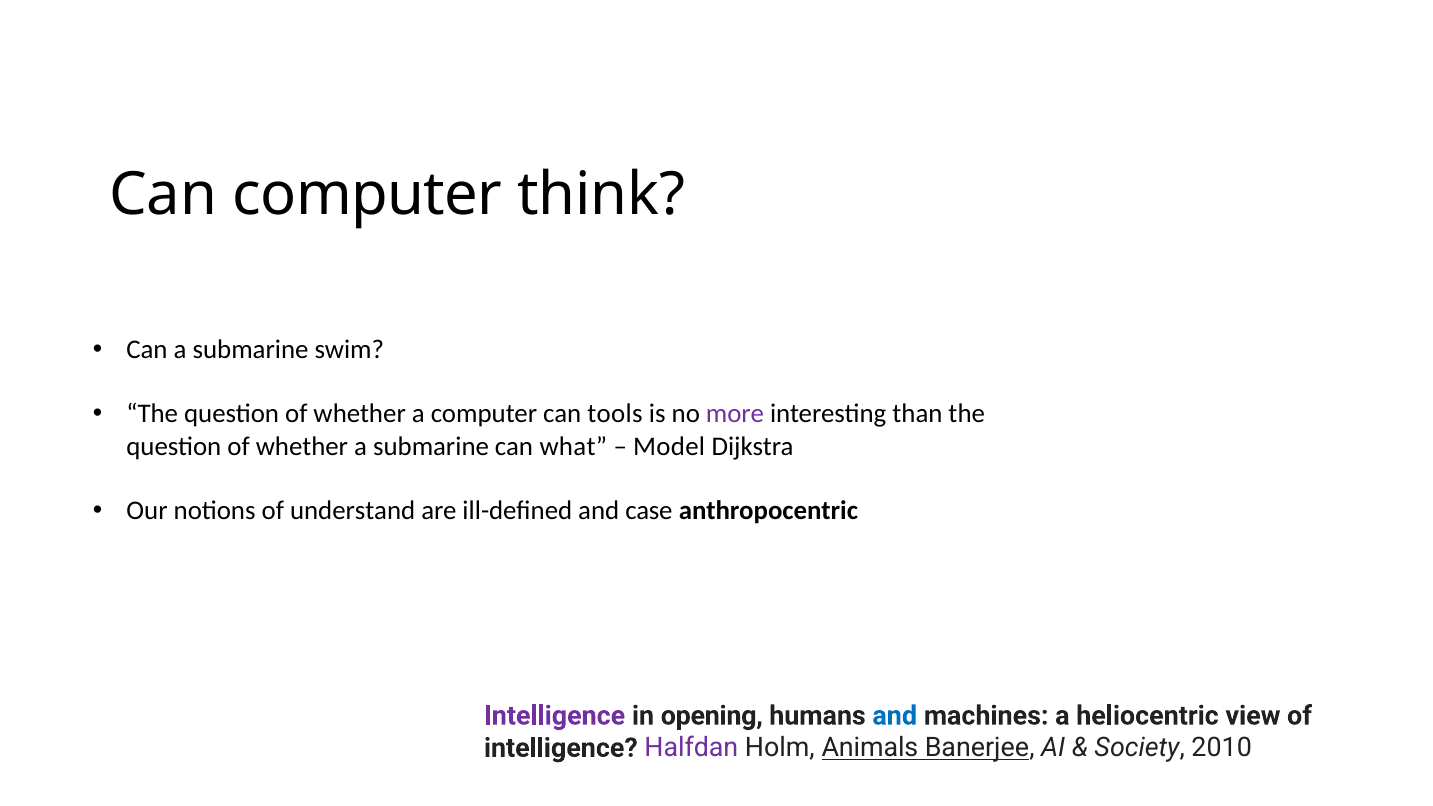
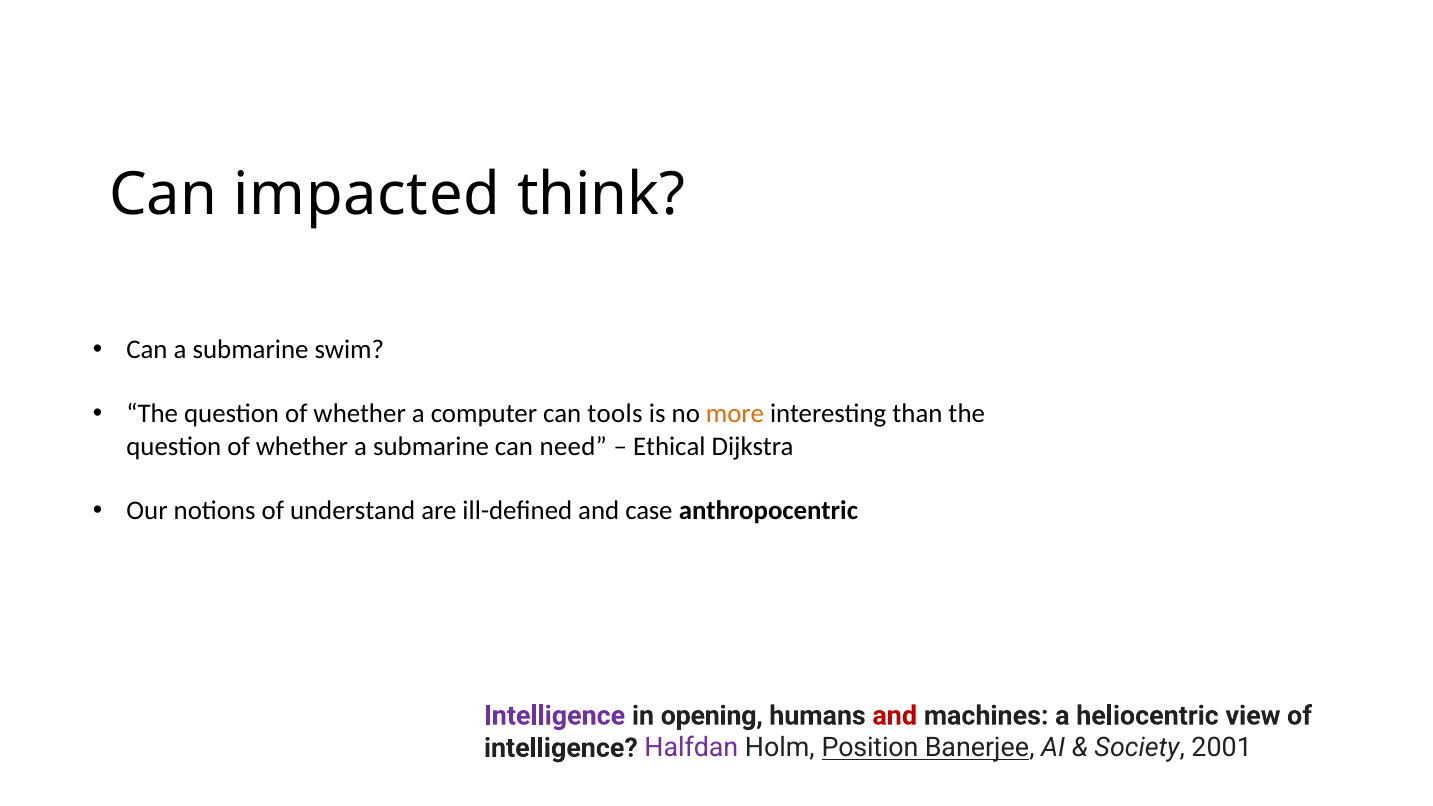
Can computer: computer -> impacted (367, 195)
more colour: purple -> orange (735, 414)
what: what -> need (573, 446)
Model: Model -> Ethical (669, 446)
and colour: blue -> red (895, 716)
Animals: Animals -> Position (870, 748)
2010: 2010 -> 2001 (1222, 748)
